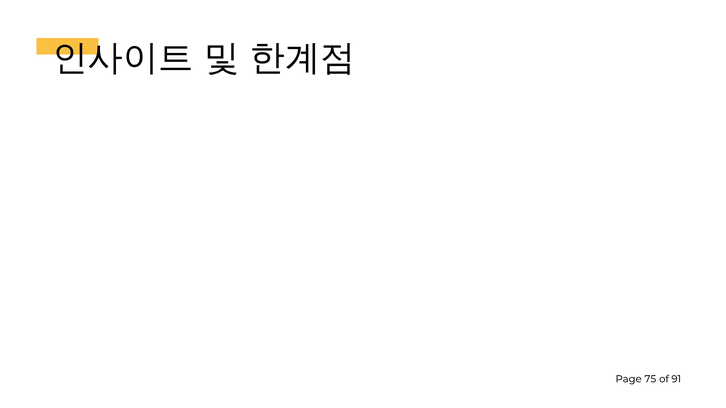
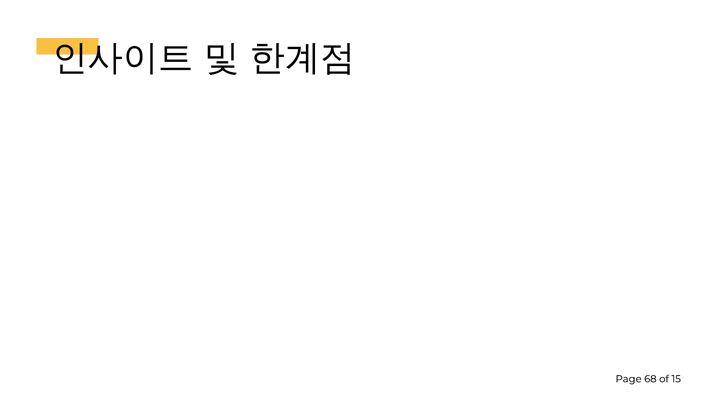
75: 75 -> 68 (650, 379)
91: 91 -> 15 (676, 379)
